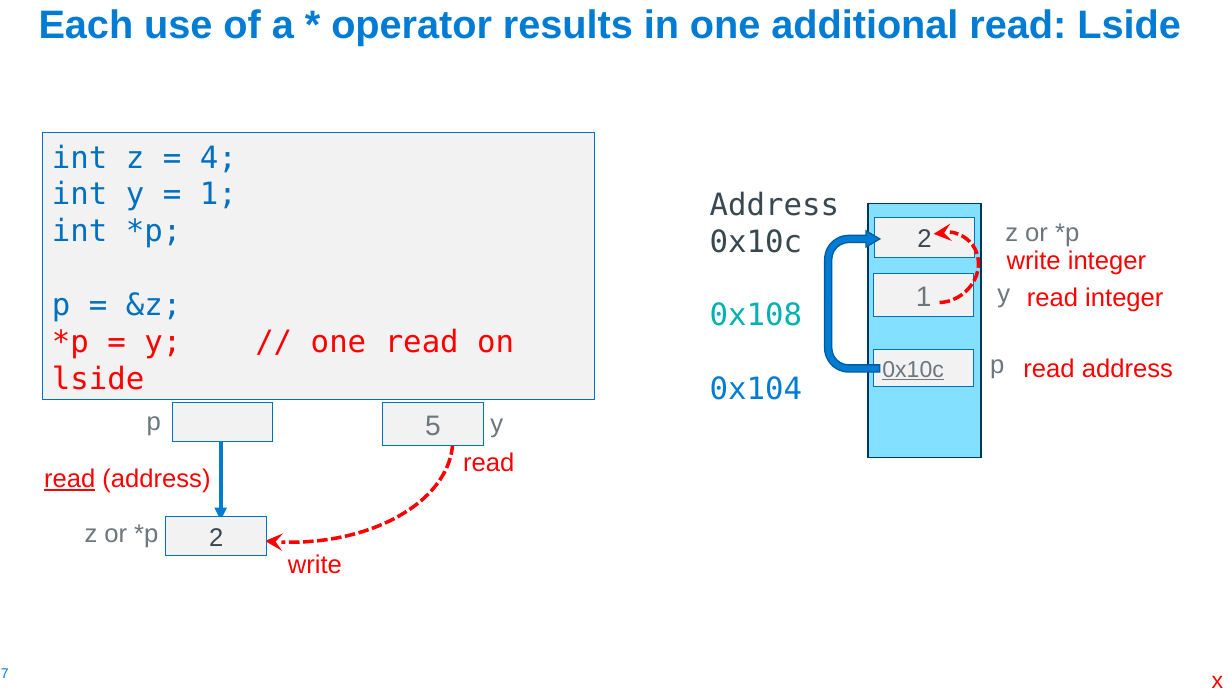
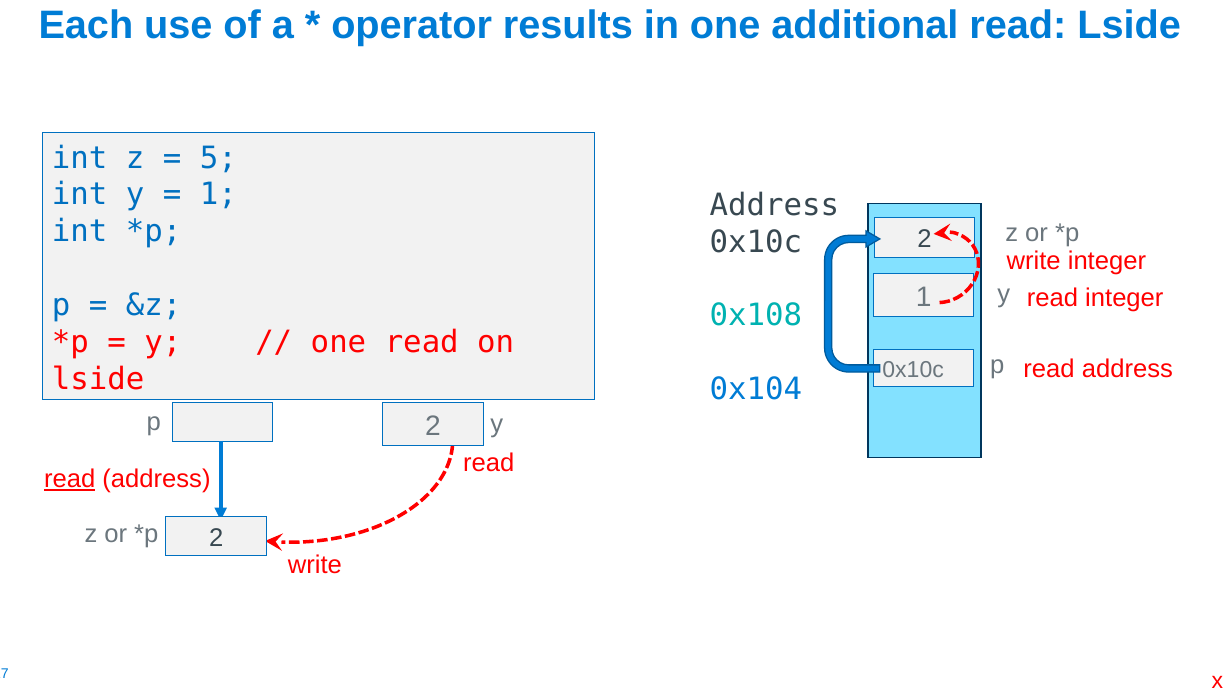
4: 4 -> 5 (218, 158)
0x10c underline: present -> none (913, 370)
p 5: 5 -> 2 (433, 426)
